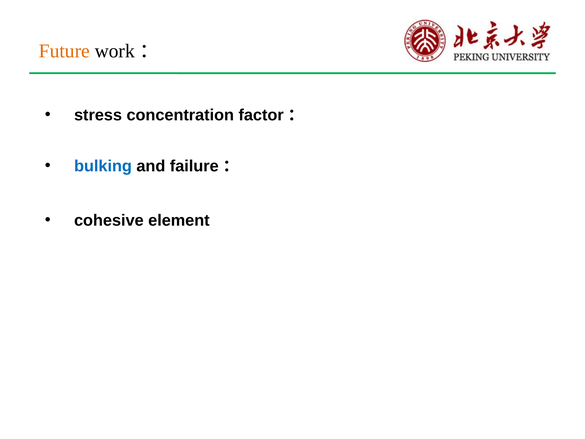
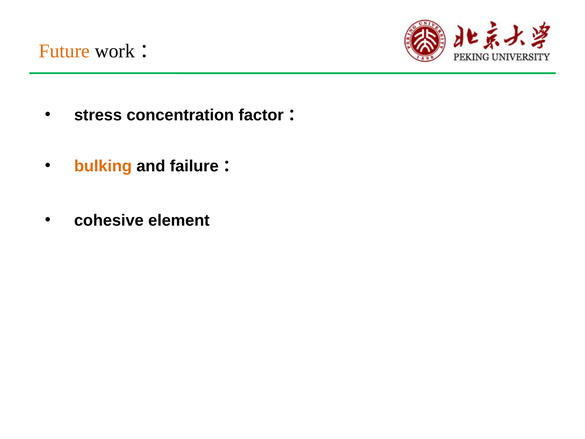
bulking colour: blue -> orange (103, 166)
